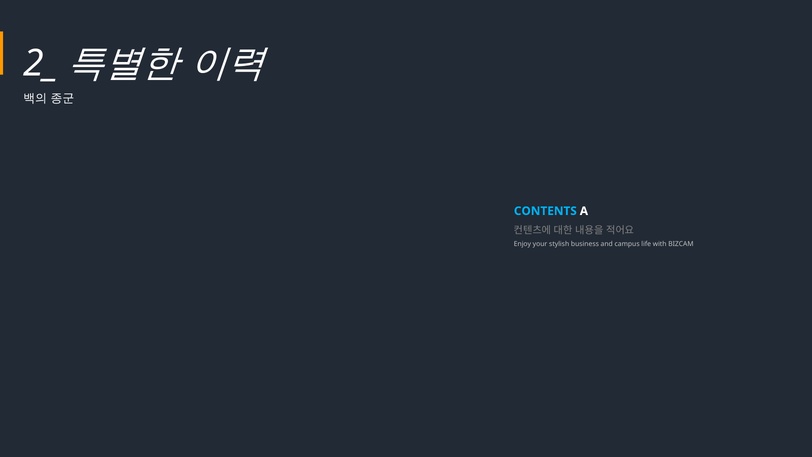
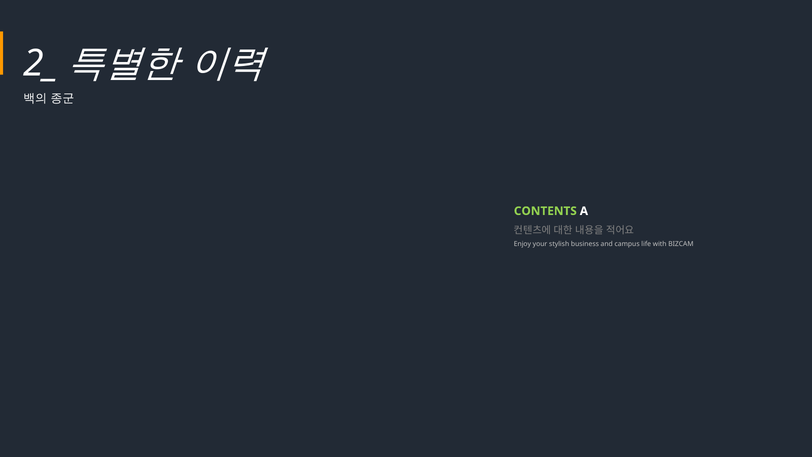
CONTENTS colour: light blue -> light green (545, 211)
